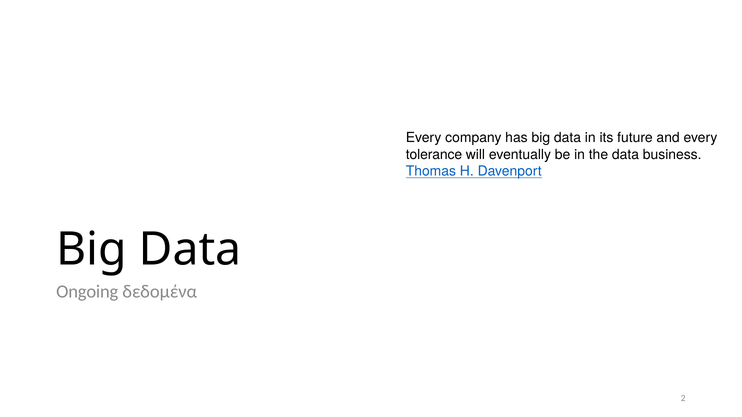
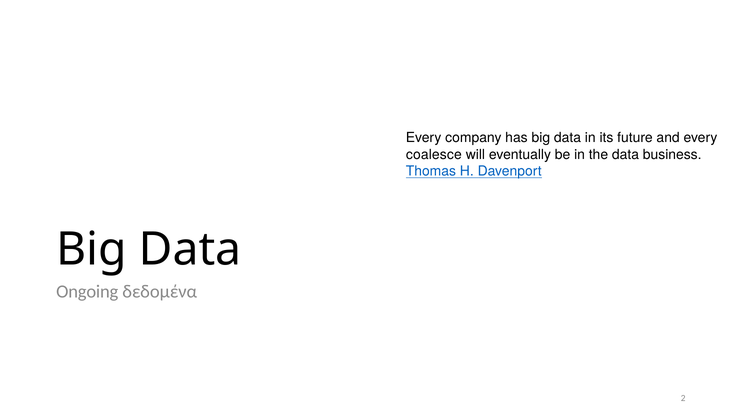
tolerance: tolerance -> coalesce (434, 155)
